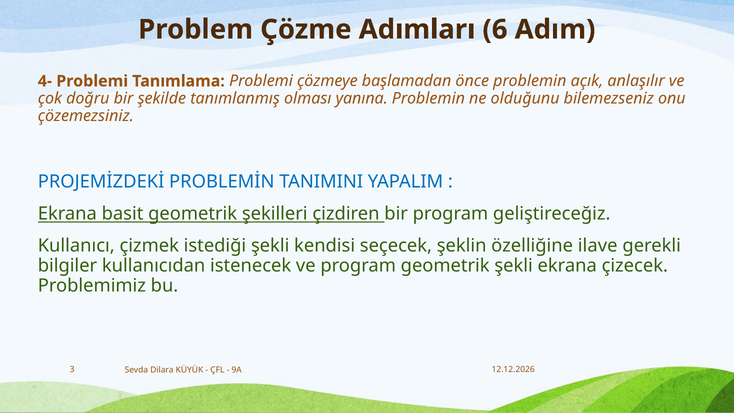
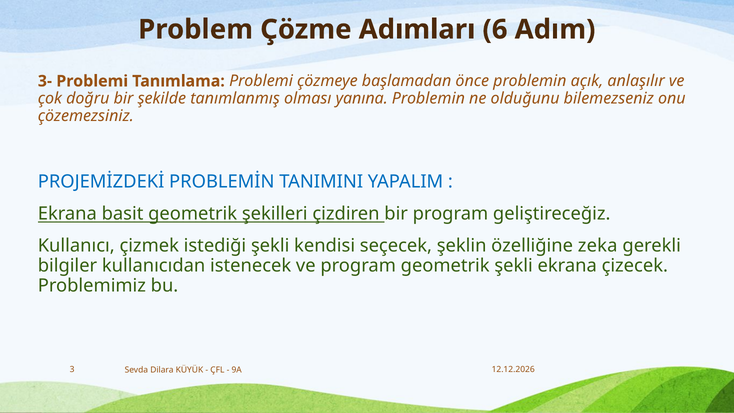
4-: 4- -> 3- (45, 81)
ilave: ilave -> zeka (598, 246)
